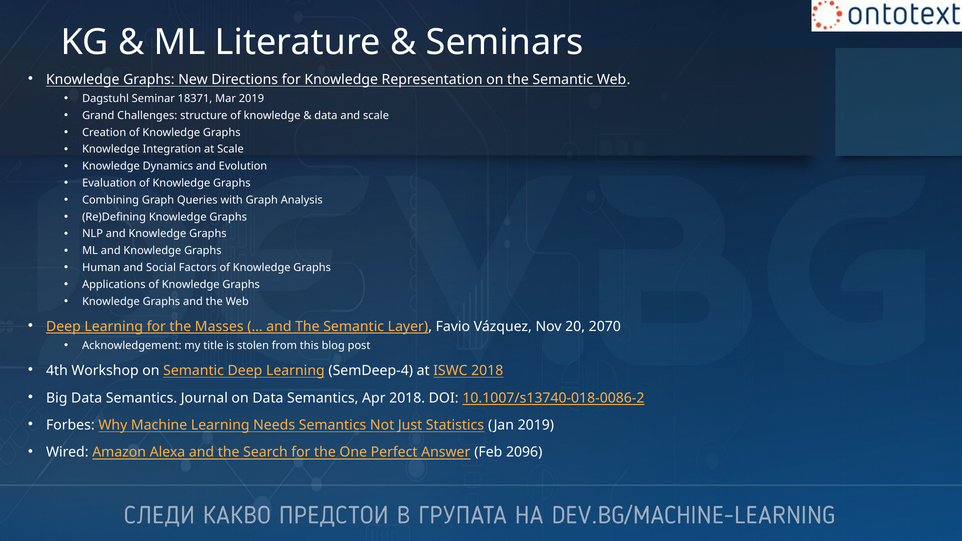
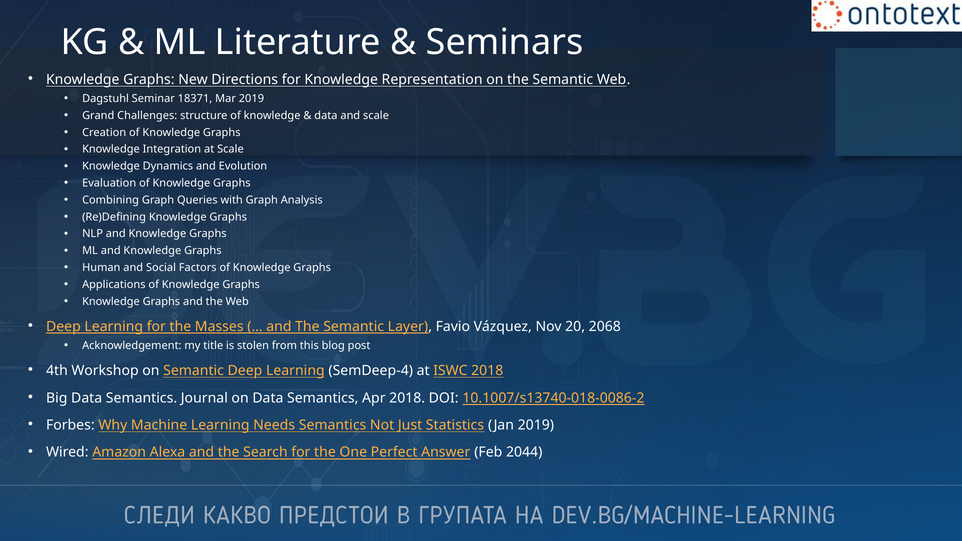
2070: 2070 -> 2068 (605, 327)
2096: 2096 -> 2044 (524, 452)
